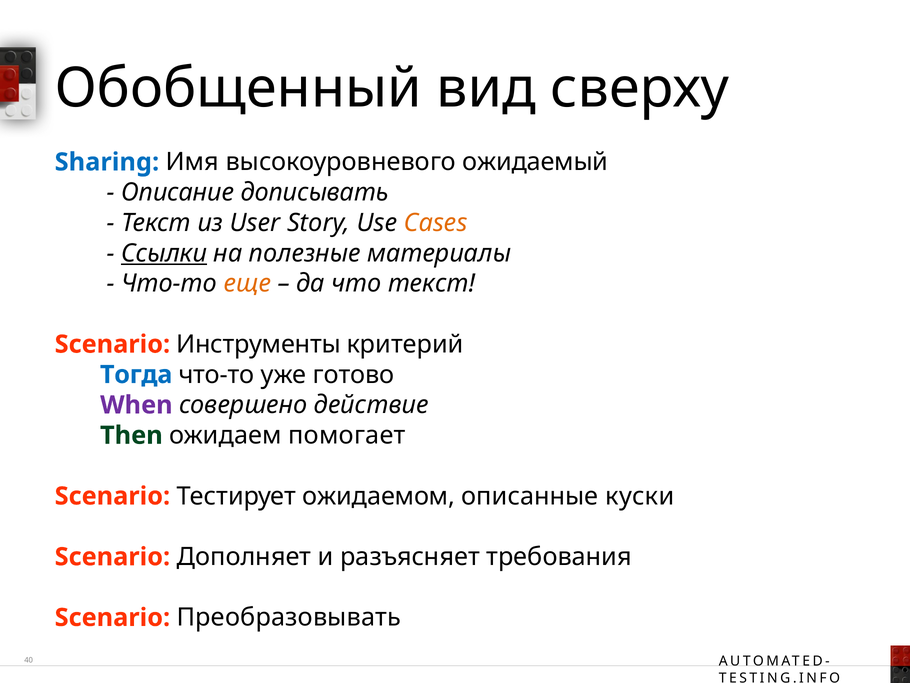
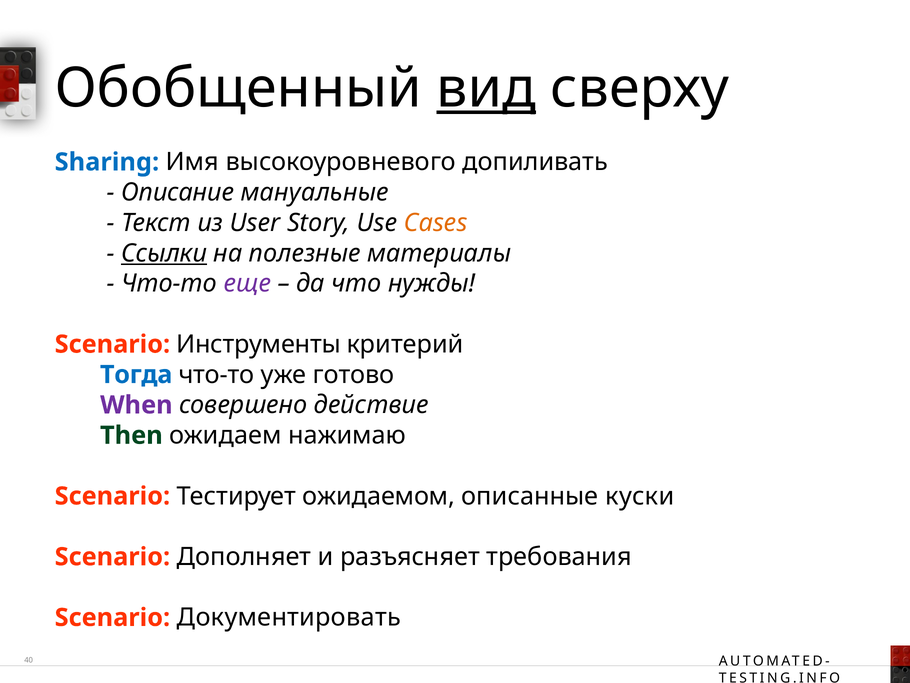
вид underline: none -> present (486, 88)
ожидаемый: ожидаемый -> допиливать (535, 162)
дописывать: дописывать -> мануальные (315, 192)
еще colour: orange -> purple (247, 283)
что текст: текст -> нужды (432, 283)
помогает: помогает -> нажимаю (347, 435)
Преобразовывать: Преобразовывать -> Документировать (289, 617)
